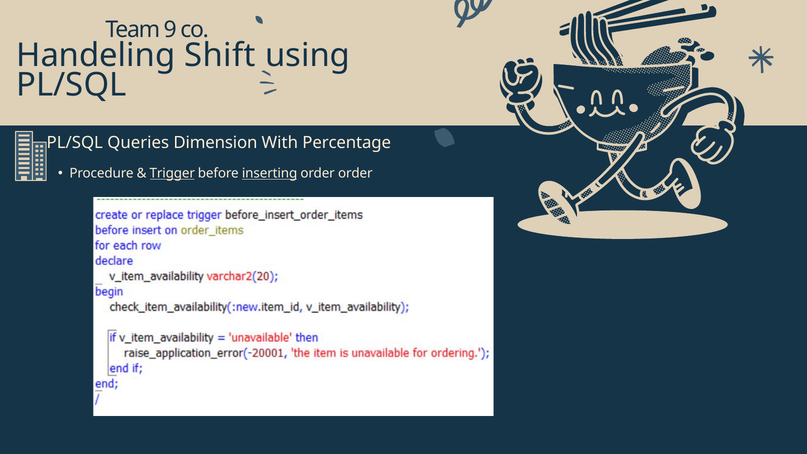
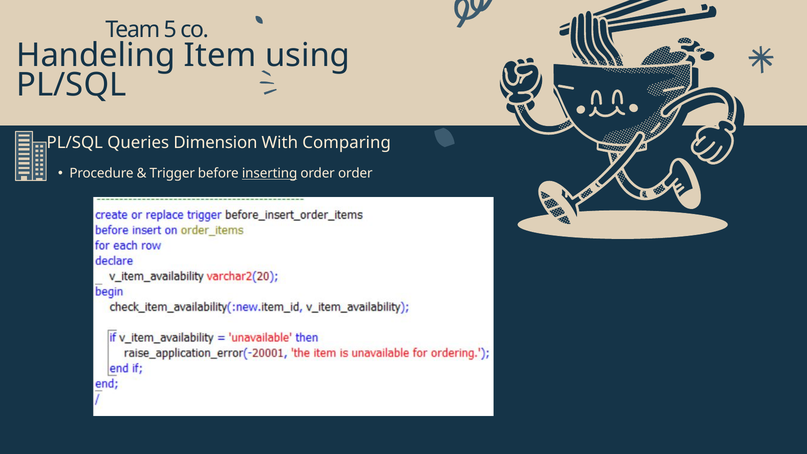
9: 9 -> 5 (170, 30)
Shift: Shift -> Item (220, 55)
Percentage: Percentage -> Comparing (347, 143)
Trigger underline: present -> none (172, 173)
